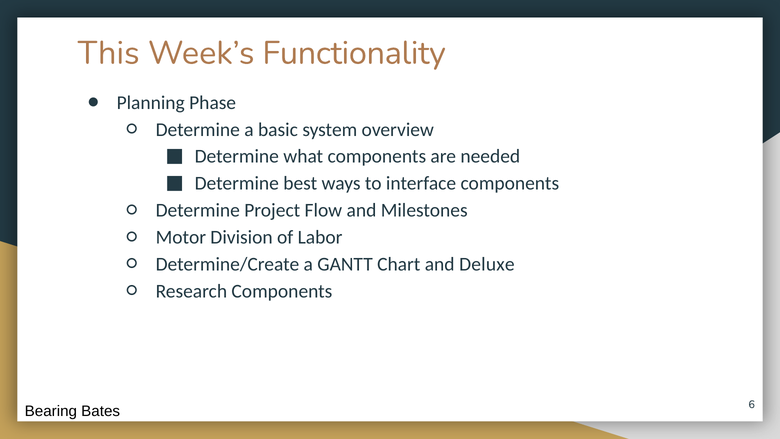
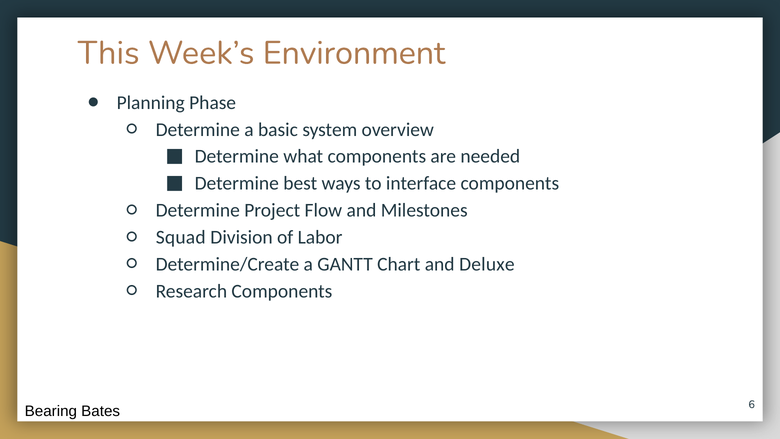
Functionality: Functionality -> Environment (354, 53)
Motor: Motor -> Squad (181, 237)
